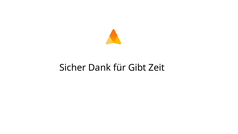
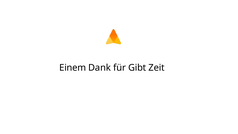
Sicher: Sicher -> Einem (73, 68)
